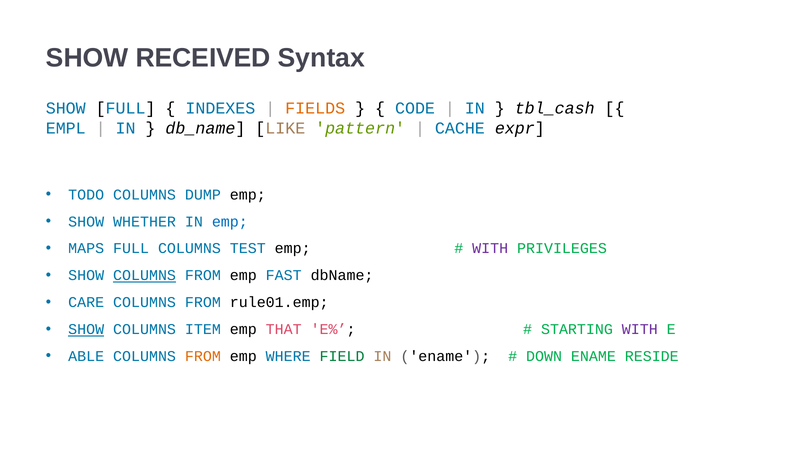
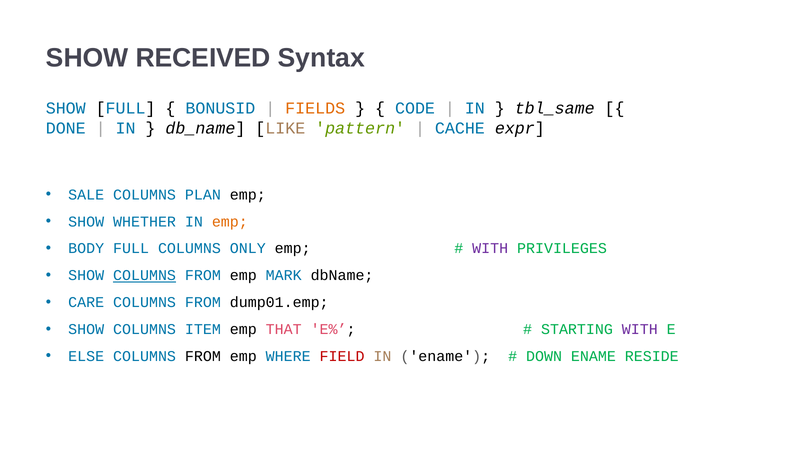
INDEXES: INDEXES -> BONUSID (220, 108)
tbl_cash: tbl_cash -> tbl_same (555, 108)
EMPL: EMPL -> DONE (66, 128)
TODO: TODO -> SALE (86, 195)
DUMP: DUMP -> PLAN (203, 195)
emp colour: blue -> orange (230, 222)
MAPS: MAPS -> BODY (86, 248)
TEST: TEST -> ONLY (248, 248)
FAST: FAST -> MARK (284, 275)
rule01.emp: rule01.emp -> dump01.emp (279, 302)
SHOW underline: present -> none (86, 329)
ABLE: ABLE -> ELSE (86, 356)
FROM colour: orange -> black (203, 356)
FIELD colour: green -> red (342, 356)
